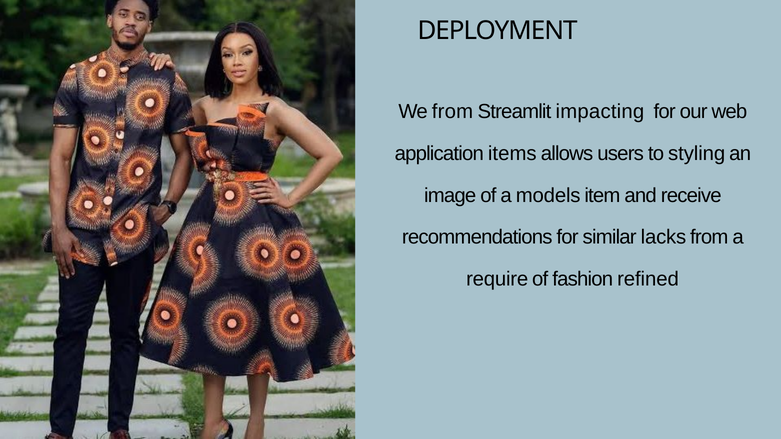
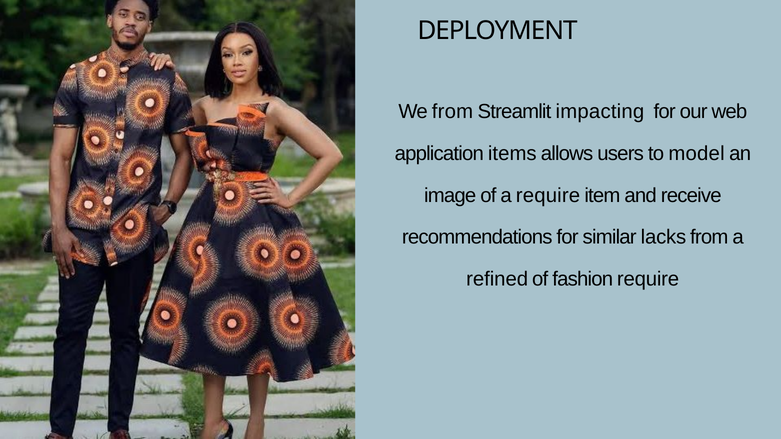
styling: styling -> model (697, 154)
a models: models -> require (548, 196)
require: require -> refined (497, 279)
fashion refined: refined -> require (648, 279)
